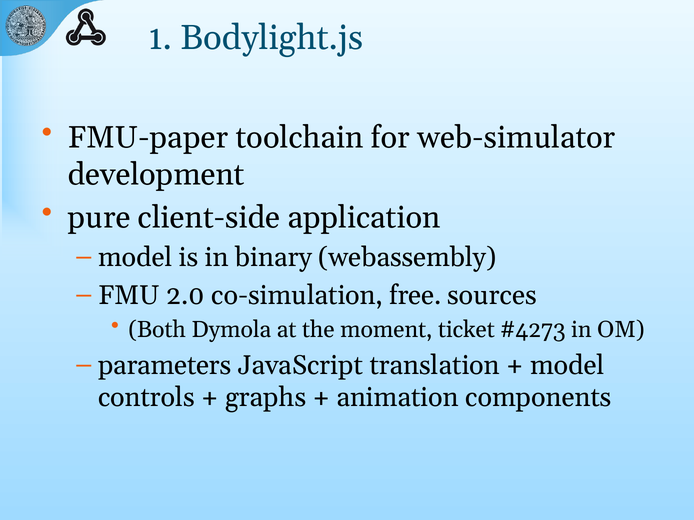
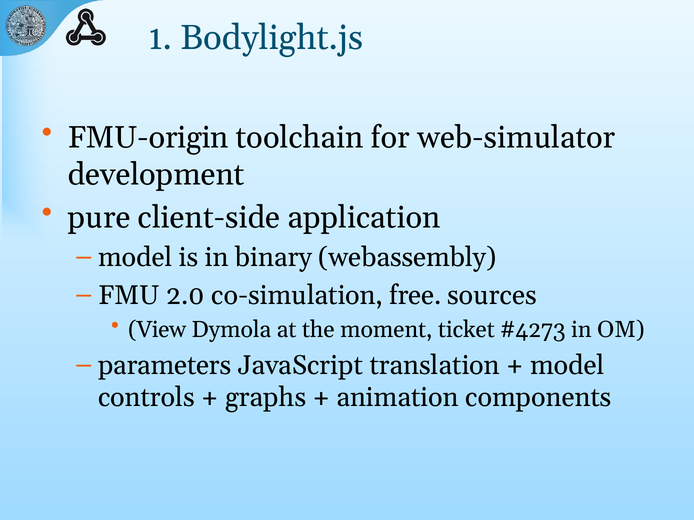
FMU-paper: FMU-paper -> FMU-origin (148, 138)
Both: Both -> View (157, 330)
